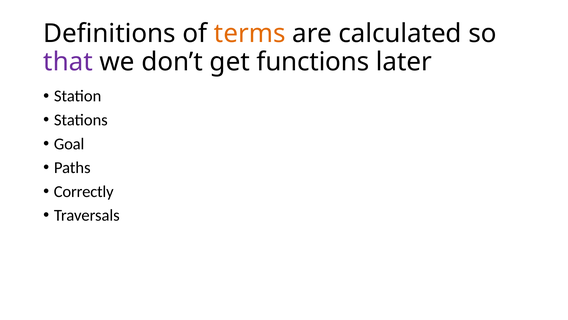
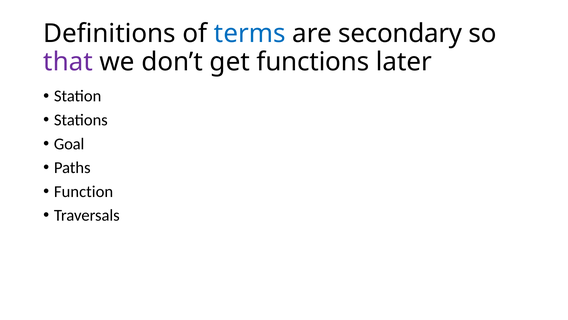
terms colour: orange -> blue (250, 34)
calculated: calculated -> secondary (400, 34)
Correctly: Correctly -> Function (84, 191)
